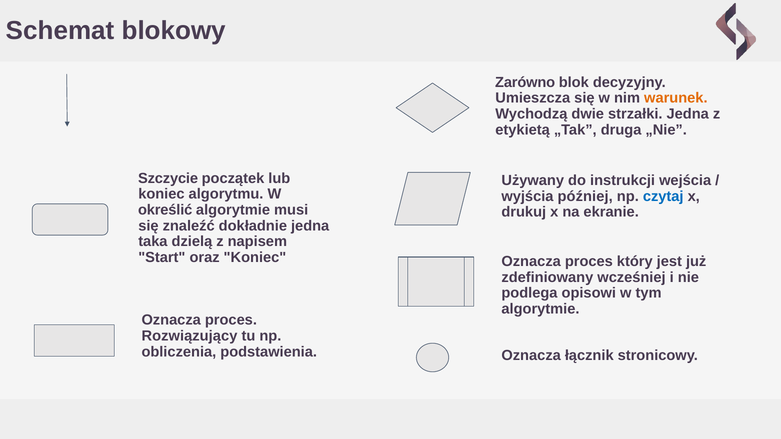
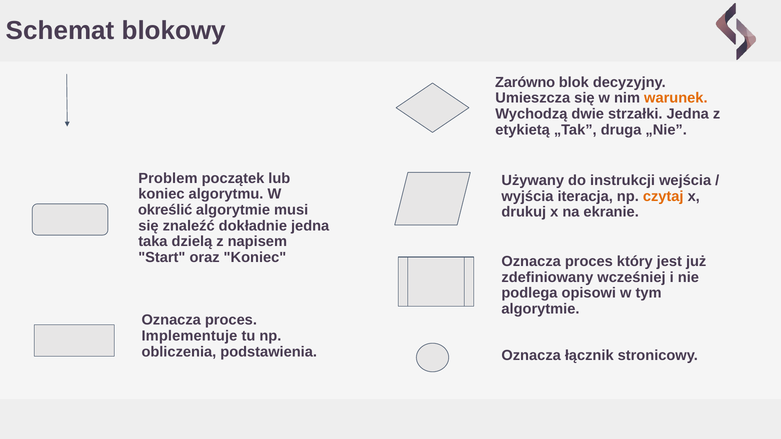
Szczycie: Szczycie -> Problem (168, 178)
później: później -> iteracja (585, 196)
czytaj colour: blue -> orange (663, 196)
Rozwiązujący: Rozwiązujący -> Implementuje (189, 336)
